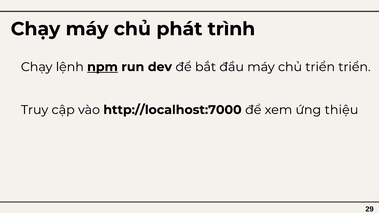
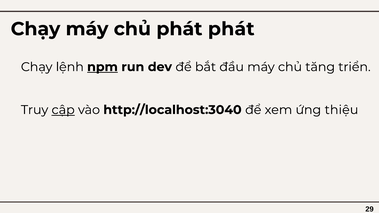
phát trình: trình -> phát (231, 29)
chủ triển: triển -> tăng (320, 67)
cập underline: none -> present (63, 110)
http://localhost:7000: http://localhost:7000 -> http://localhost:3040 (172, 110)
